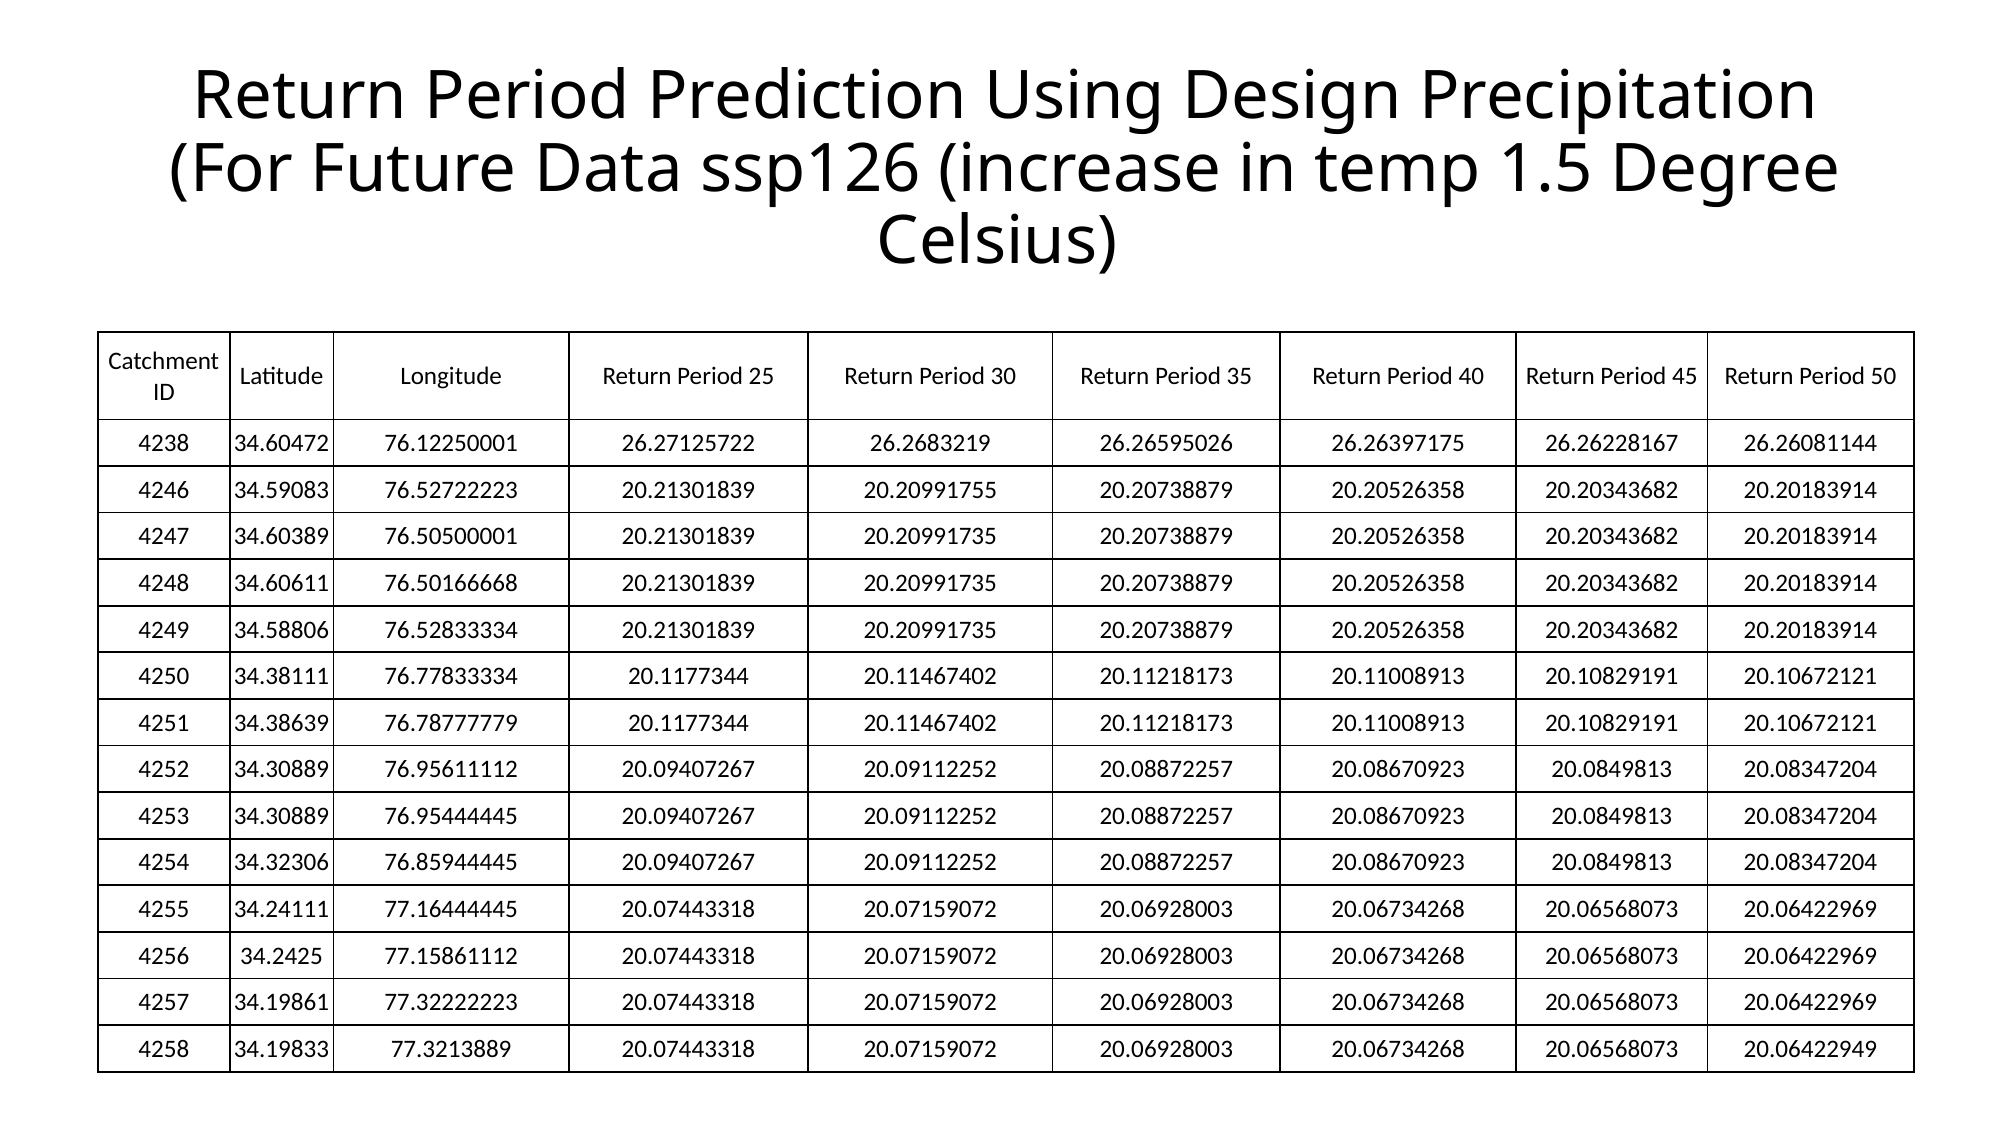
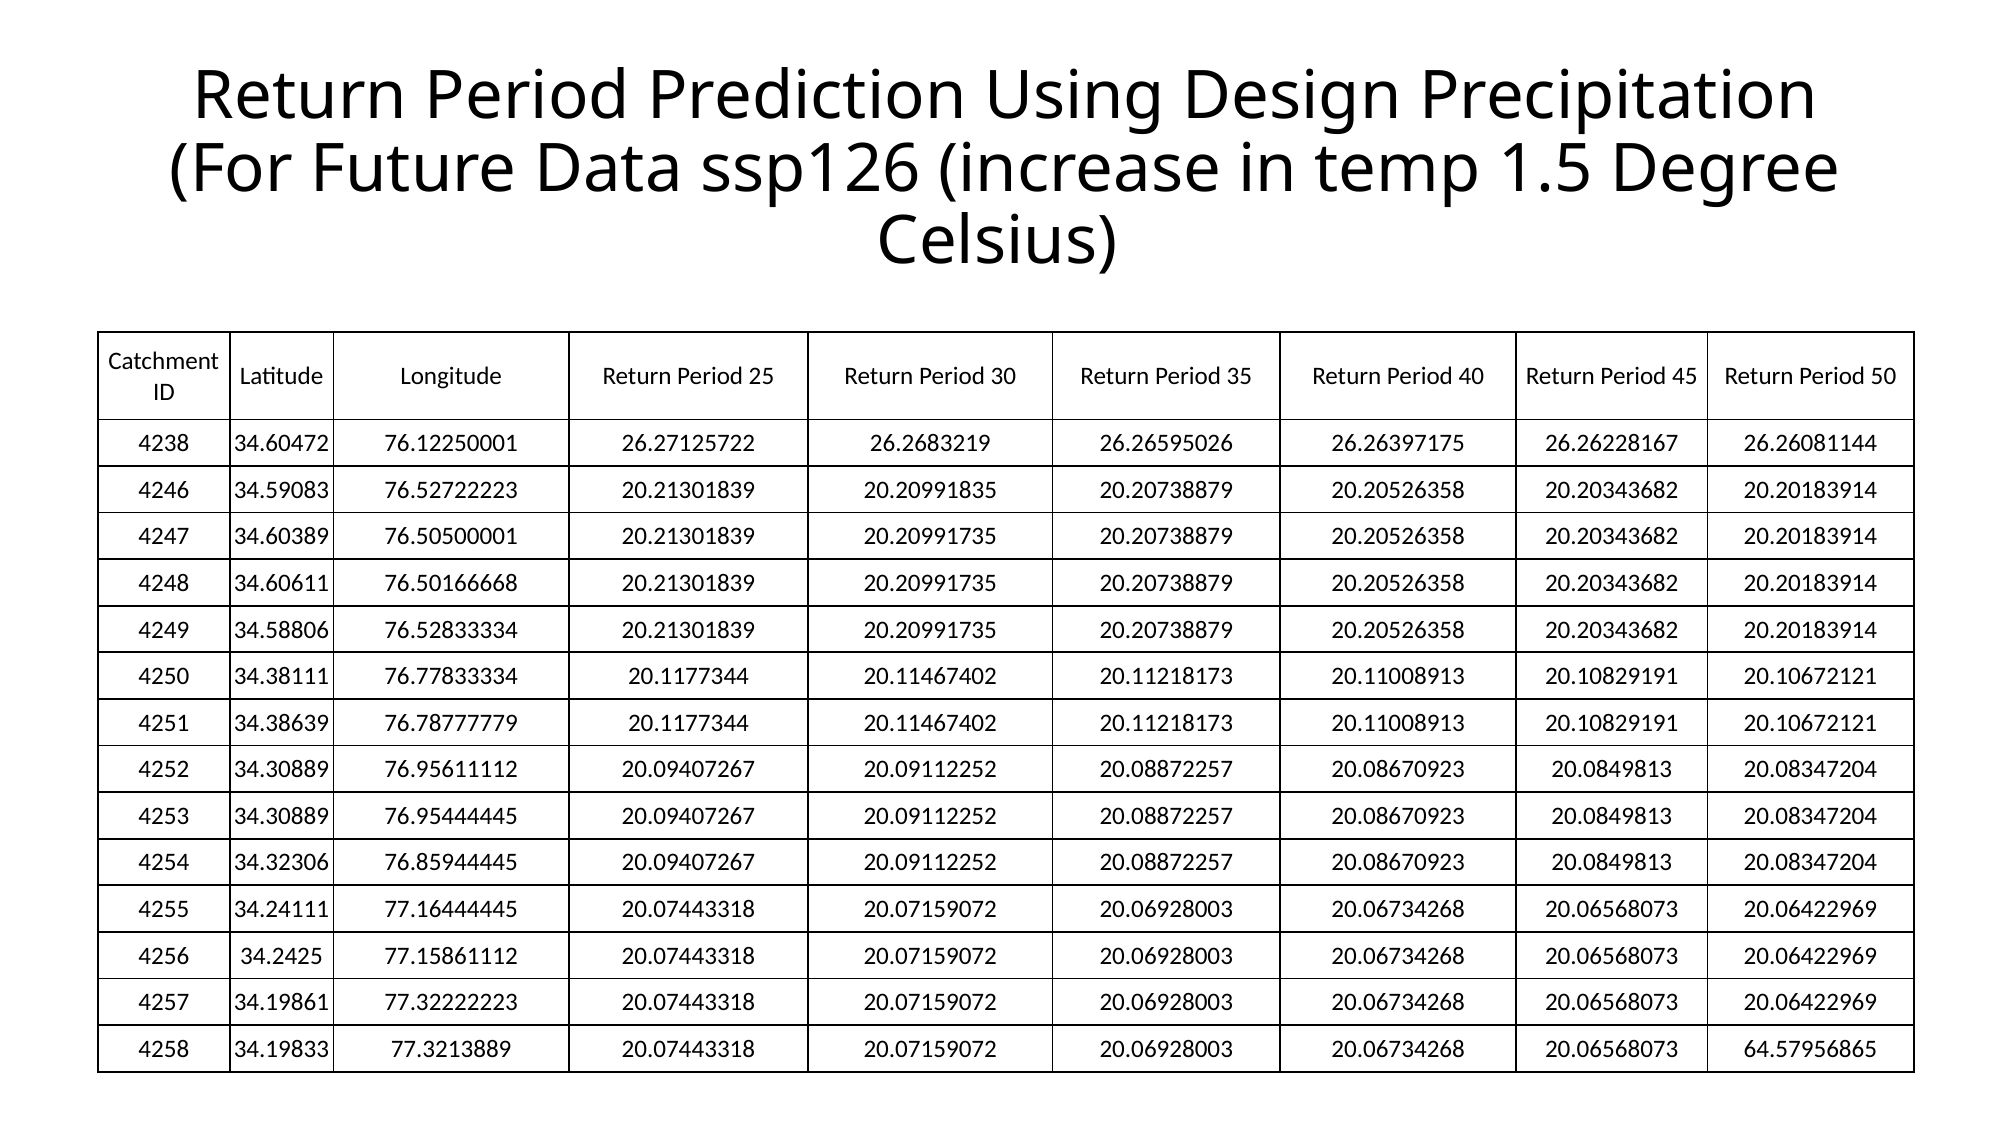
20.20991755: 20.20991755 -> 20.20991835 (930, 490)
20.06422949: 20.06422949 -> 64.57956865 (1810, 1049)
